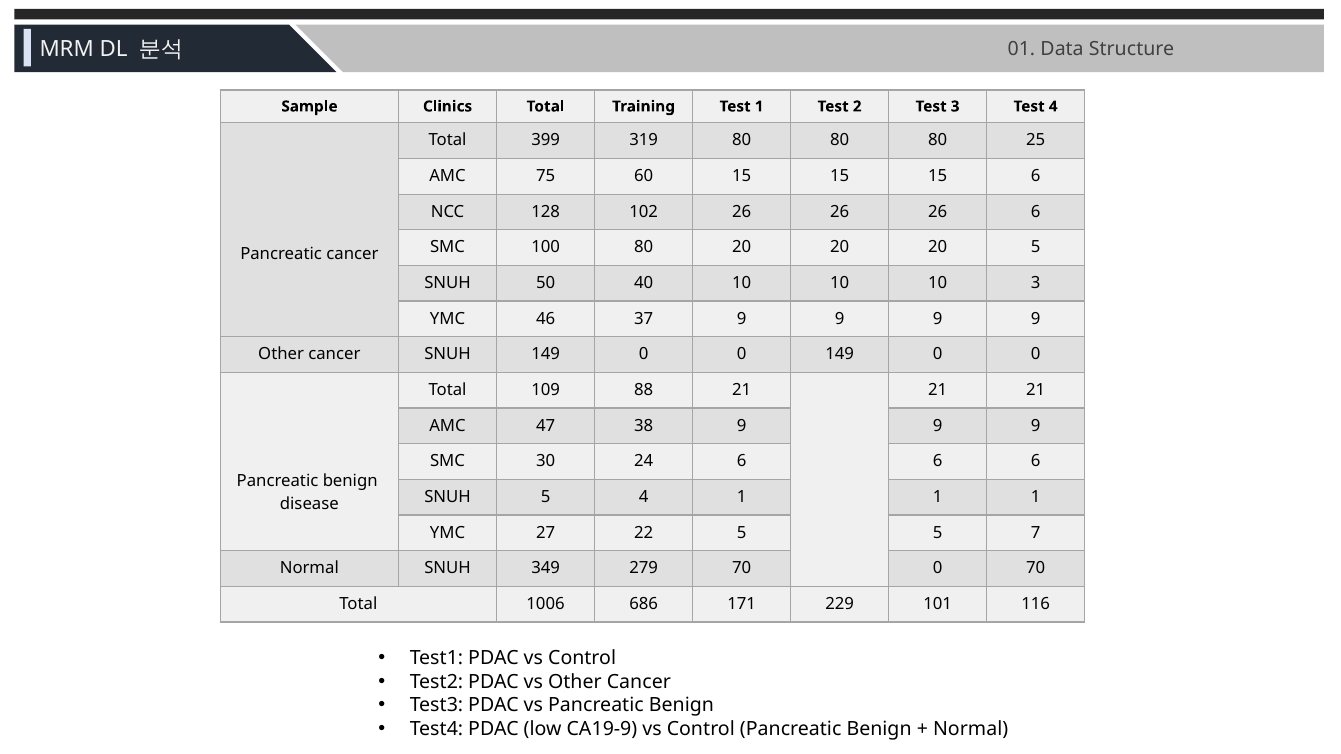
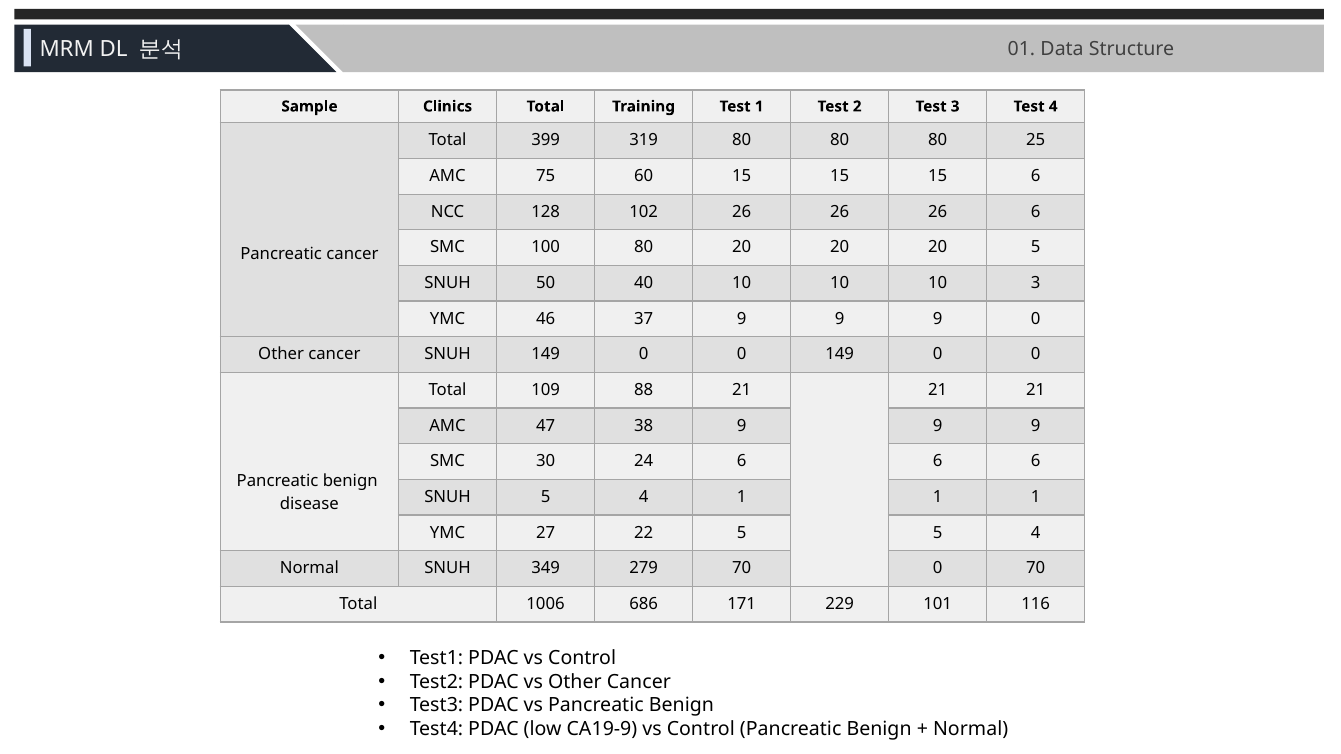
9 9 9 9: 9 -> 0 (1036, 319)
5 5 7: 7 -> 4 (1036, 533)
